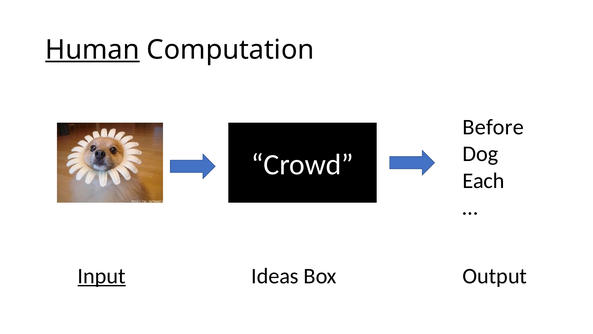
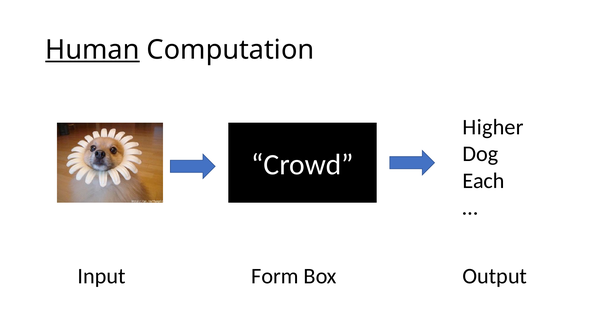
Before: Before -> Higher (493, 127)
Input underline: present -> none (102, 276)
Ideas: Ideas -> Form (275, 276)
